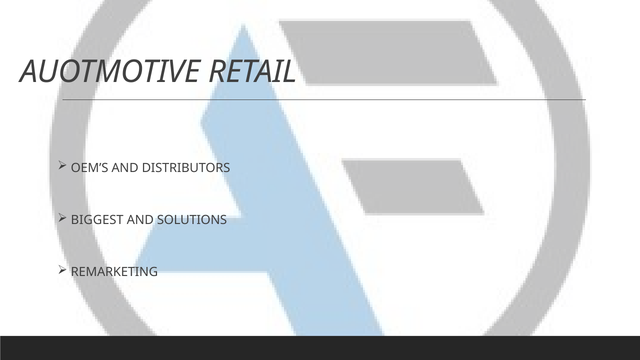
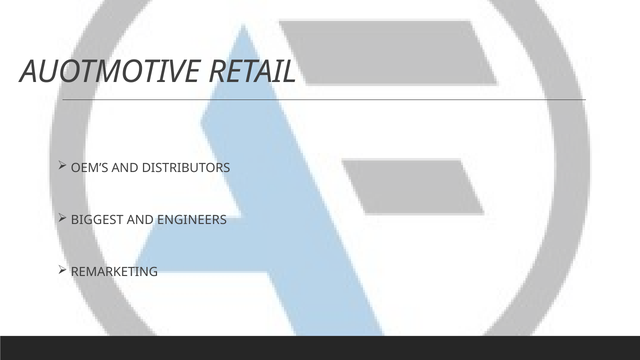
SOLUTIONS: SOLUTIONS -> ENGINEERS (192, 220)
